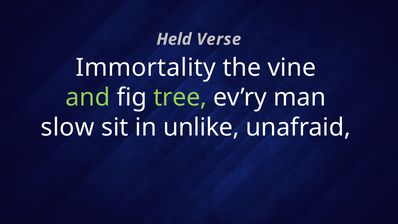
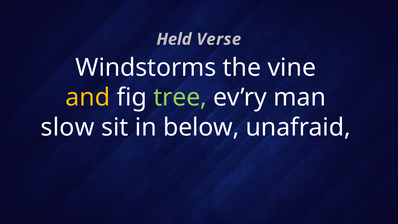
Immortality: Immortality -> Windstorms (146, 68)
and colour: light green -> yellow (88, 97)
unlike: unlike -> below (201, 127)
